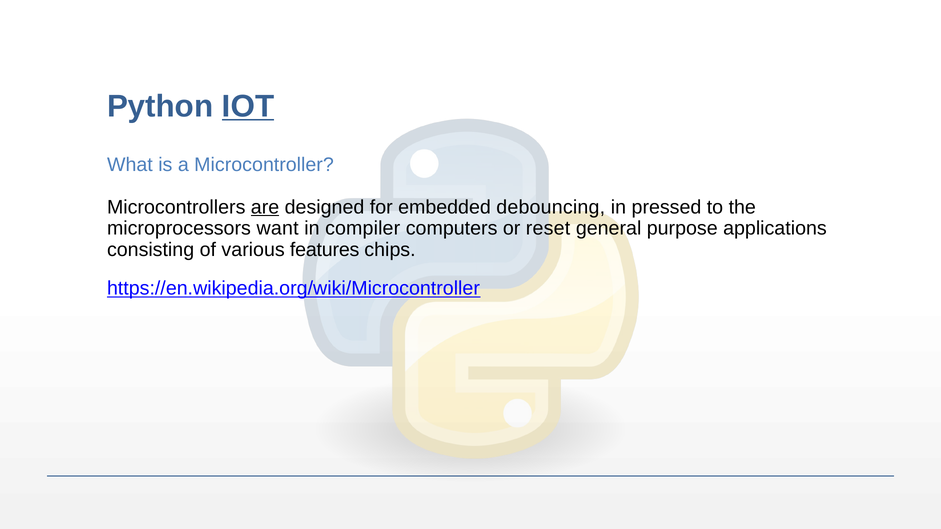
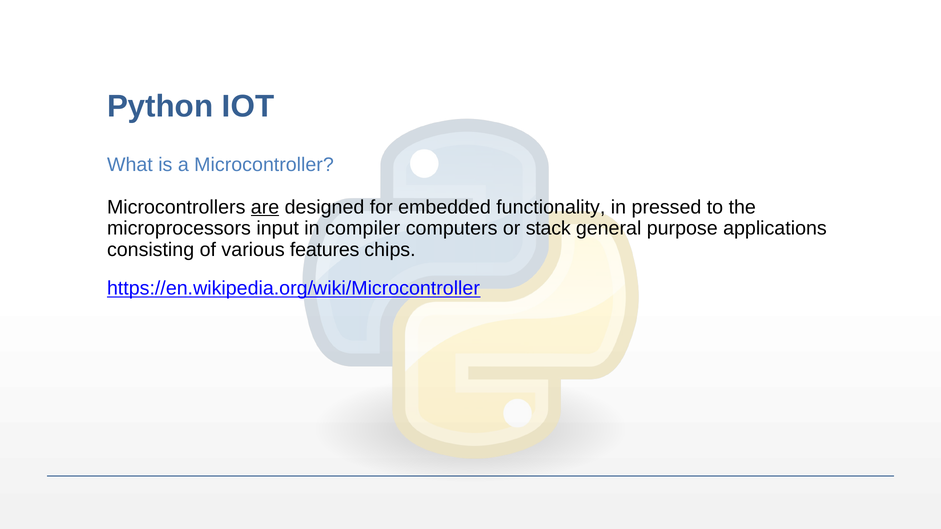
IOT underline: present -> none (248, 106)
debouncing: debouncing -> functionality (551, 207)
want: want -> input (278, 228)
reset: reset -> stack (548, 228)
